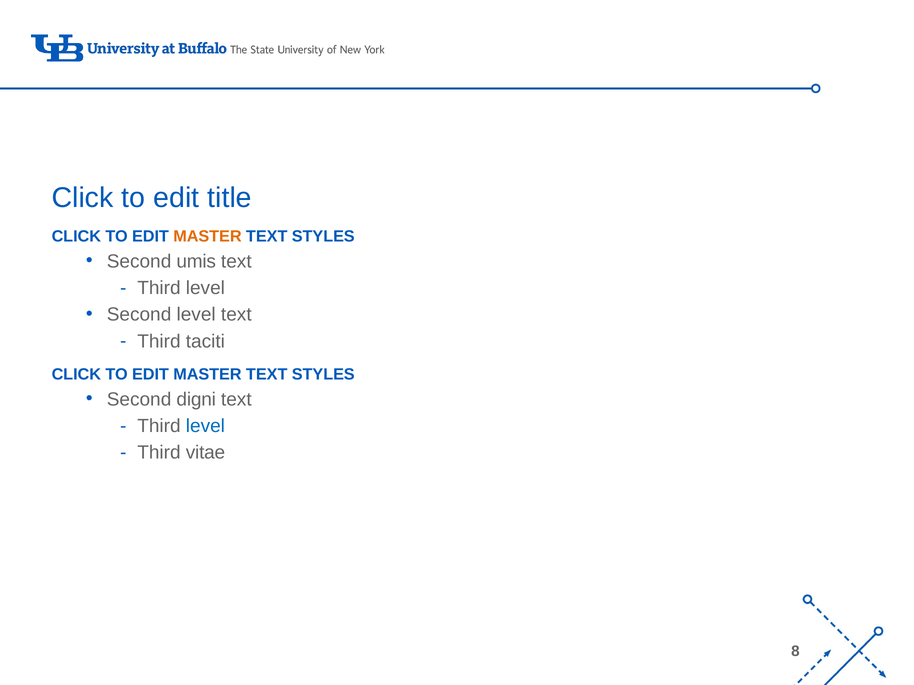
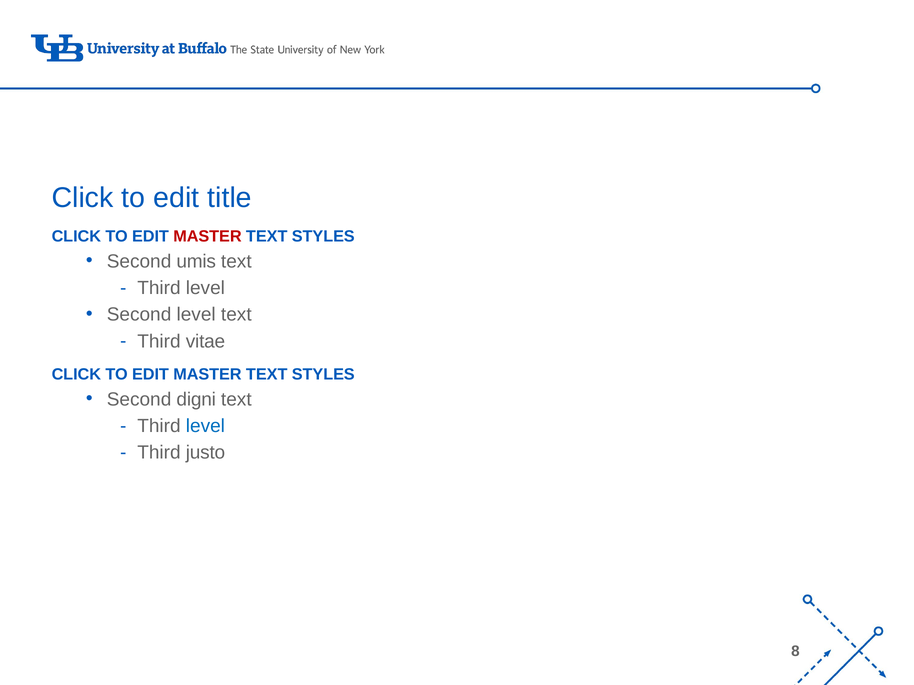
MASTER colour: orange -> red (207, 236)
taciti: taciti -> vitae (205, 342)
vitae: vitae -> justo (205, 453)
